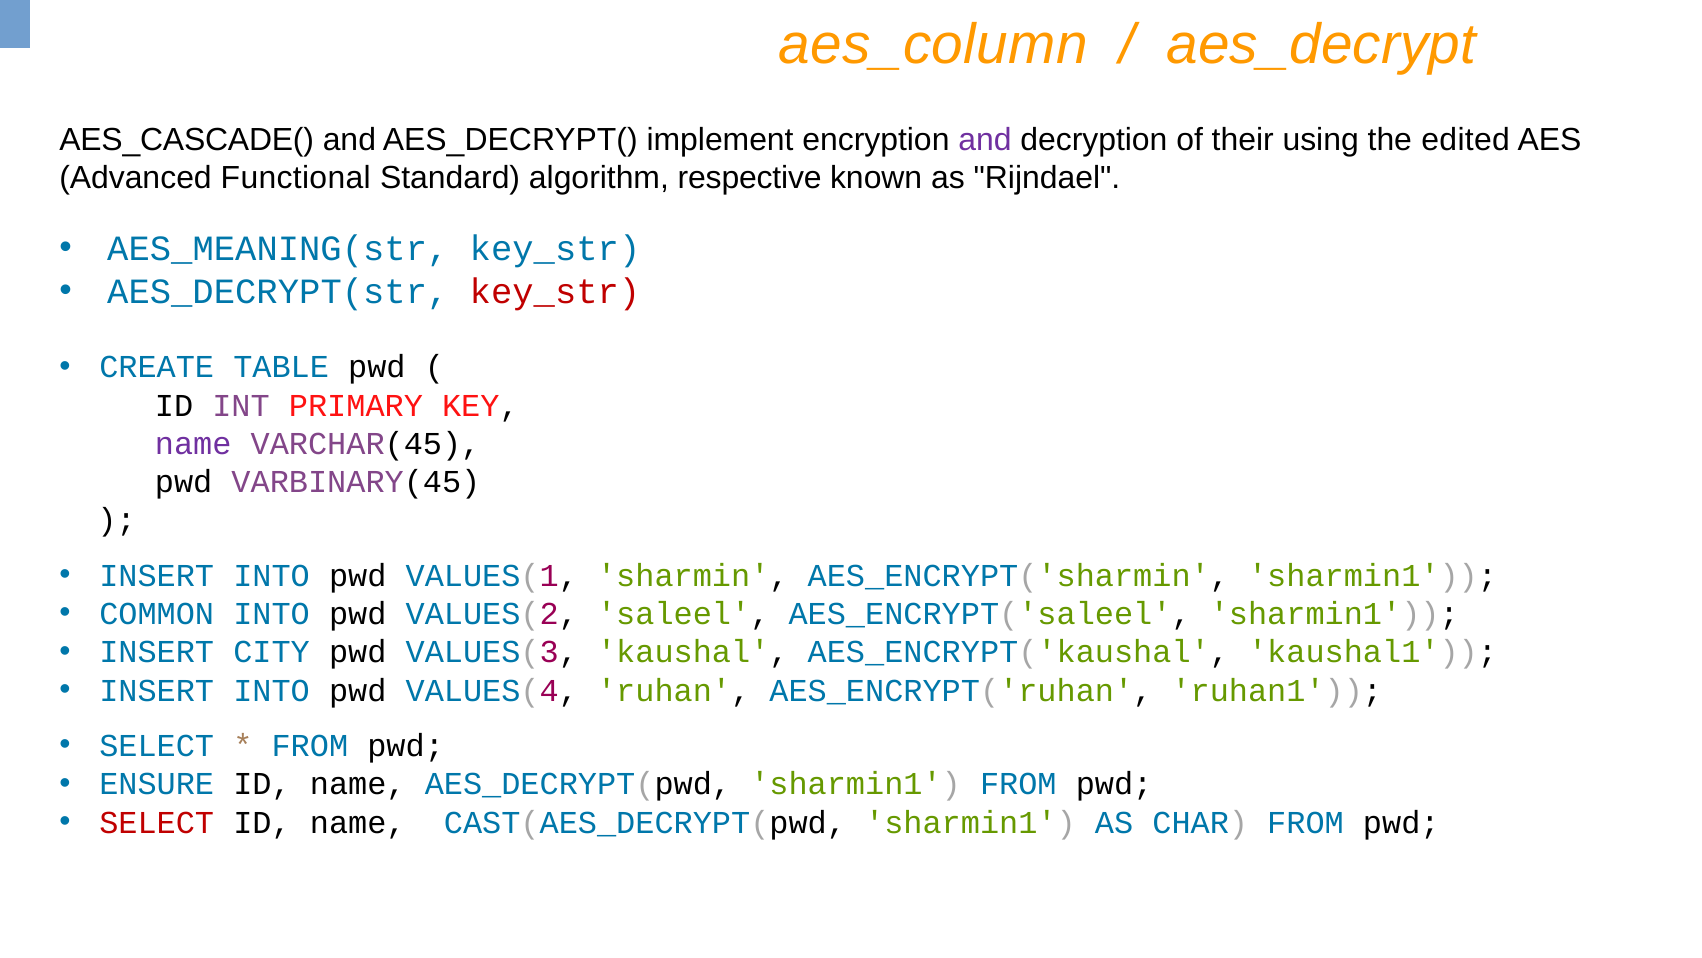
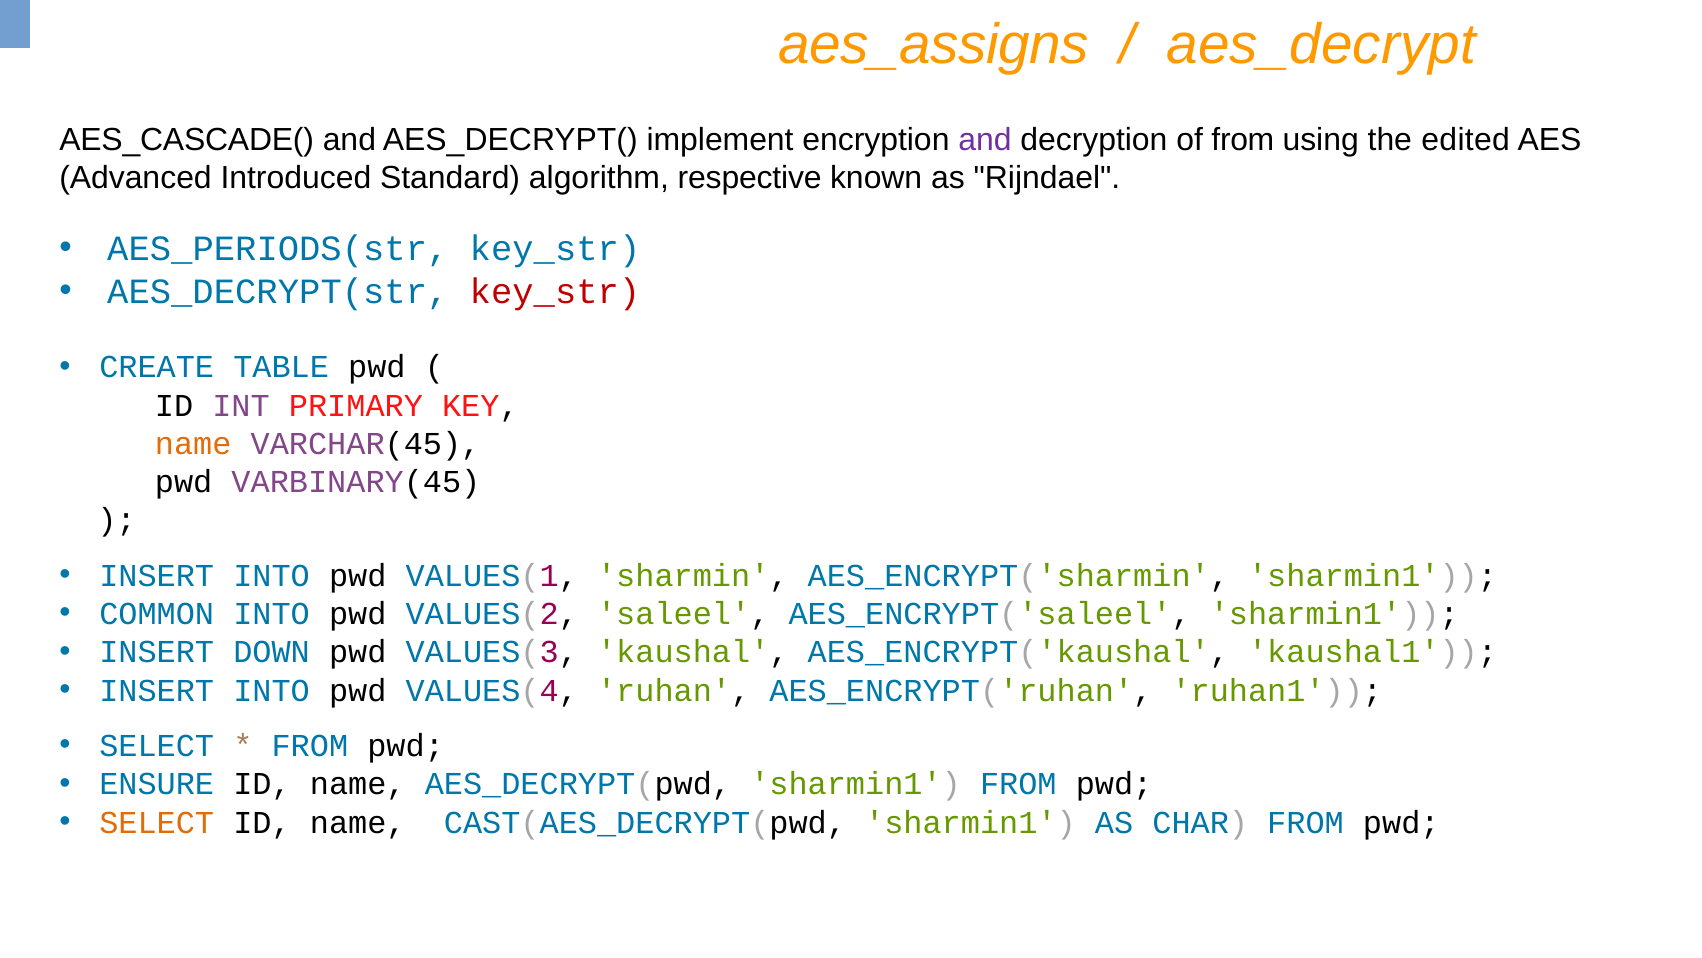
aes_column: aes_column -> aes_assigns (934, 44)
of their: their -> from (1243, 139)
Functional: Functional -> Introduced (296, 178)
AES_MEANING(str: AES_MEANING(str -> AES_PERIODS(str (278, 249)
name colour: purple -> orange (193, 444)
CITY: CITY -> DOWN (272, 652)
SELECT colour: red -> orange (157, 822)
